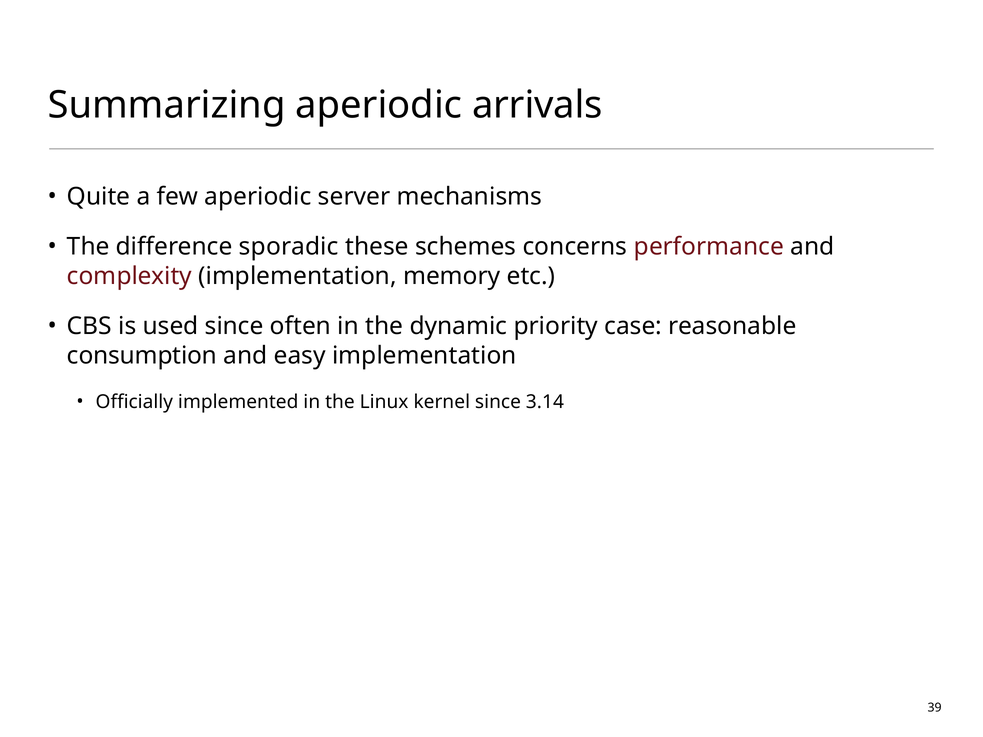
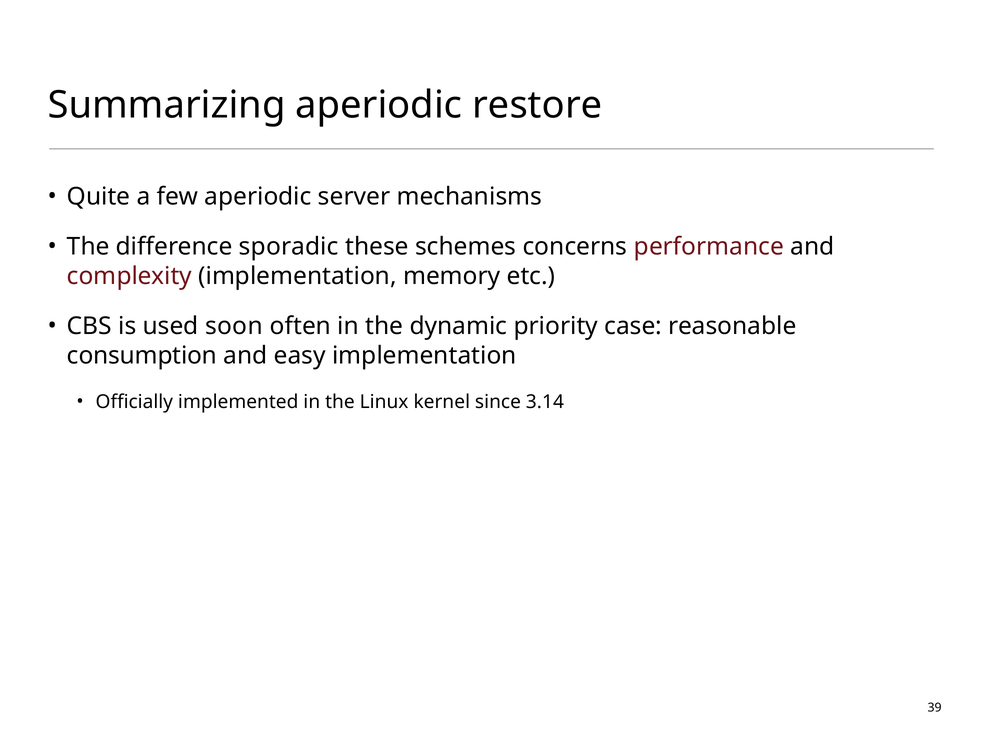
arrivals: arrivals -> restore (537, 105)
used since: since -> soon (234, 326)
